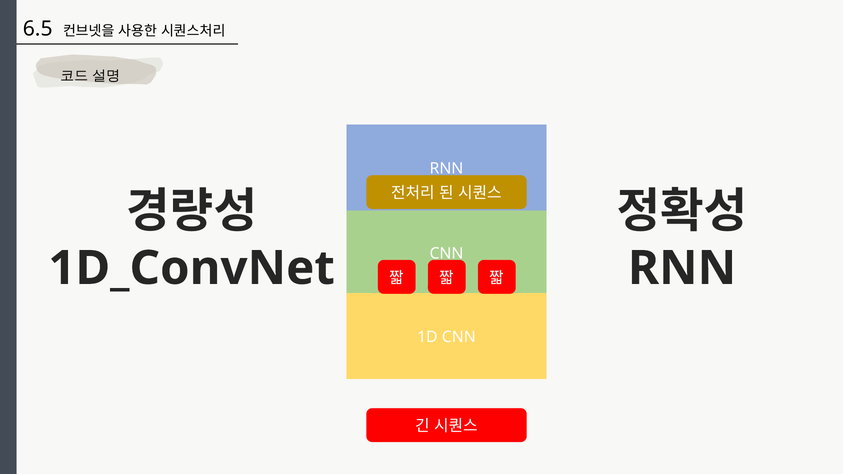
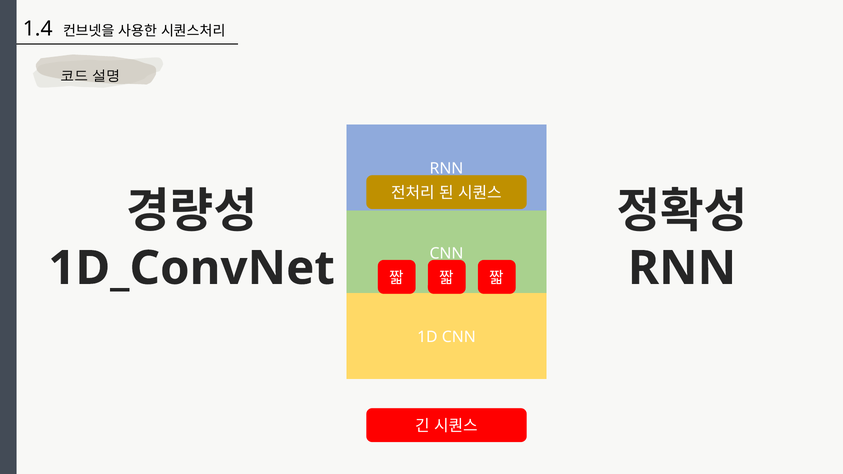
6.5: 6.5 -> 1.4 (38, 29)
